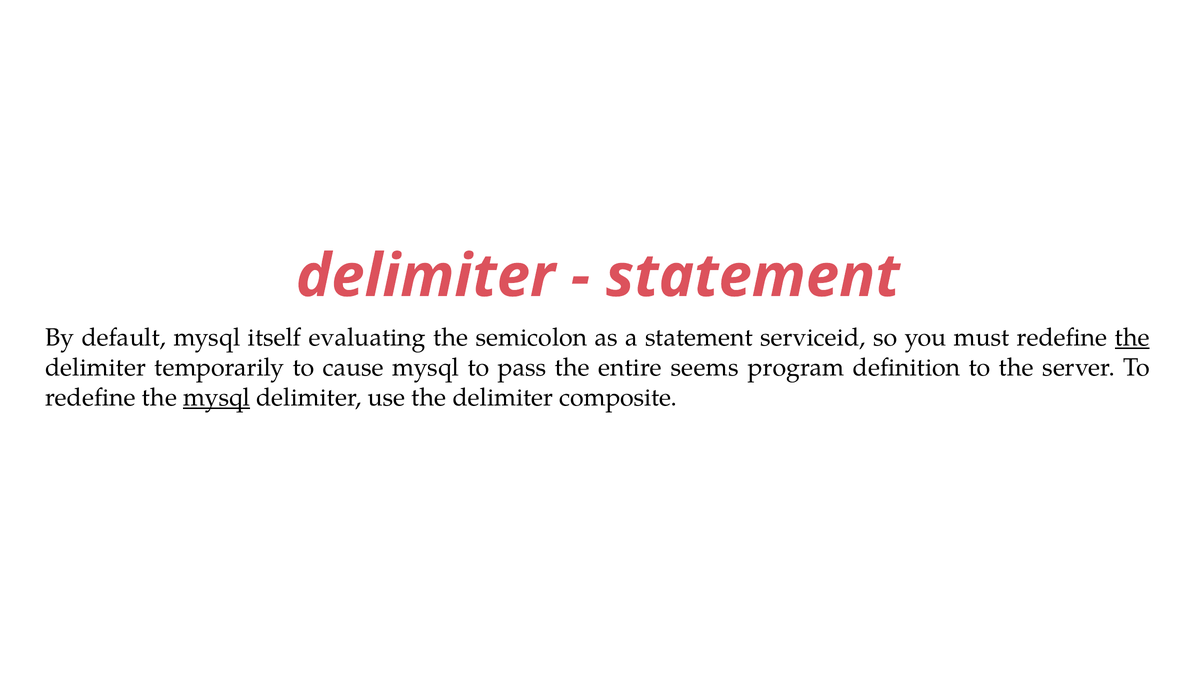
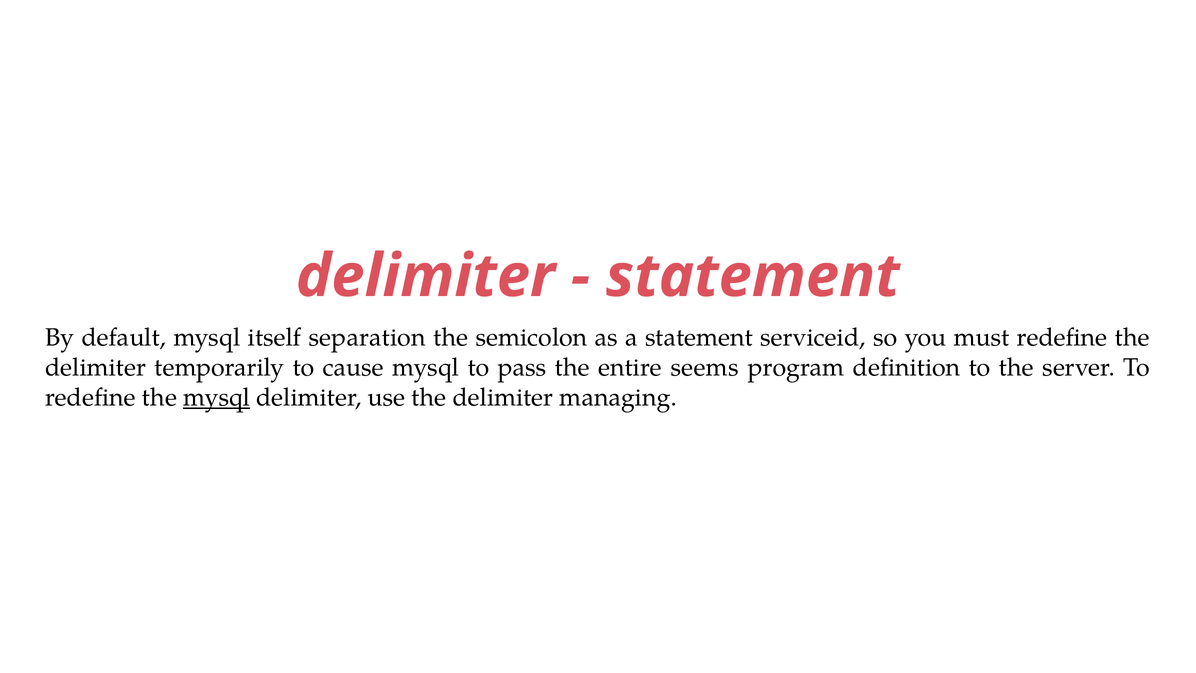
evaluating: evaluating -> separation (367, 338)
the underline: present -> none (1132, 338)
composite: composite -> managing (618, 397)
